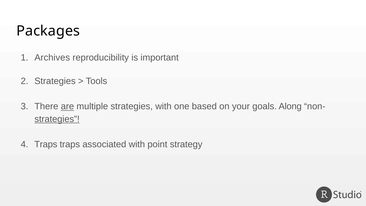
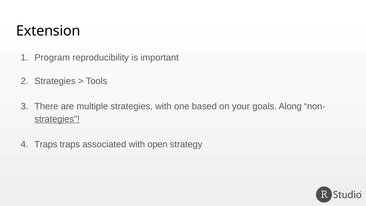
Packages: Packages -> Extension (48, 31)
Archives: Archives -> Program (52, 58)
are underline: present -> none (67, 106)
point: point -> open (157, 144)
